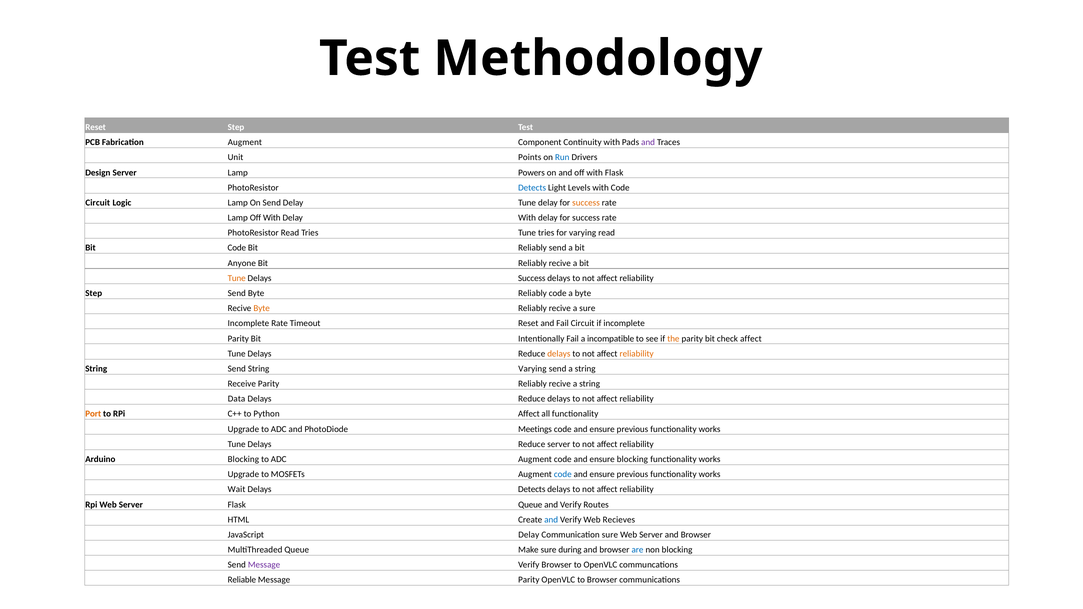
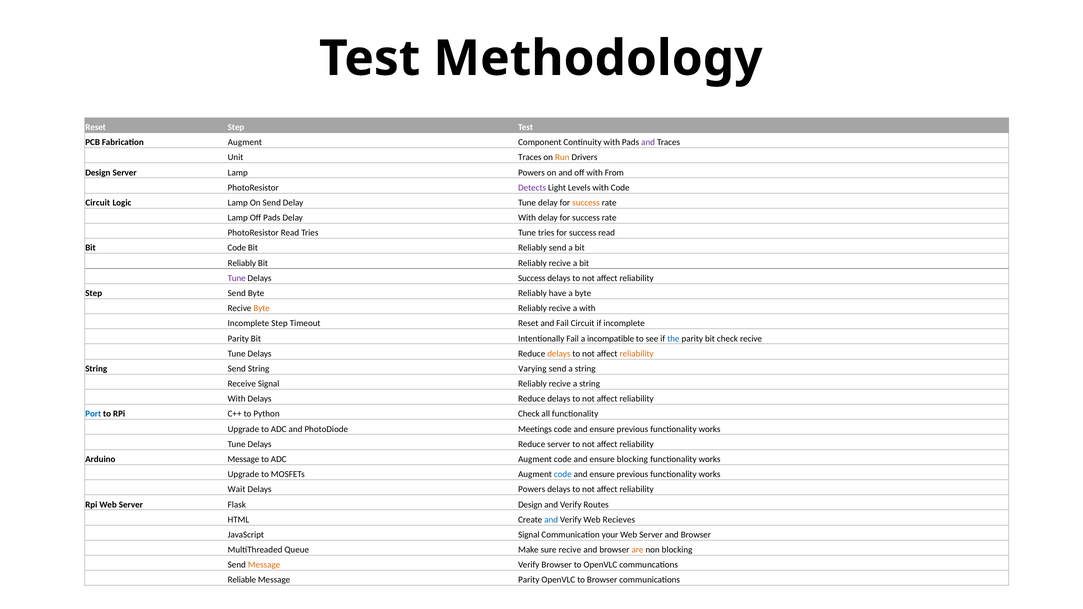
Unit Points: Points -> Traces (530, 158)
Run colour: blue -> orange (562, 158)
with Flask: Flask -> From (614, 173)
Detects colour: blue -> purple (532, 188)
Lamp Off With: With -> Pads (272, 218)
tries for varying: varying -> success (583, 233)
Anyone: Anyone -> Reliably (242, 263)
Tune colour: orange -> purple (237, 278)
Reliably code: code -> have (558, 293)
a sure: sure -> with (587, 308)
Incomplete Rate: Rate -> Step (279, 324)
the colour: orange -> blue (673, 339)
check affect: affect -> recive (751, 339)
Receive Parity: Parity -> Signal (269, 384)
Data: Data -> With (237, 399)
Port colour: orange -> blue (93, 414)
Python Affect: Affect -> Check (529, 414)
Arduino Blocking: Blocking -> Message (243, 459)
Delays Detects: Detects -> Powers (532, 490)
Flask Queue: Queue -> Design (530, 505)
JavaScript Delay: Delay -> Signal (529, 535)
Communication sure: sure -> your (610, 535)
sure during: during -> recive (570, 550)
are colour: blue -> orange (638, 550)
Message colour: purple -> orange (264, 565)
